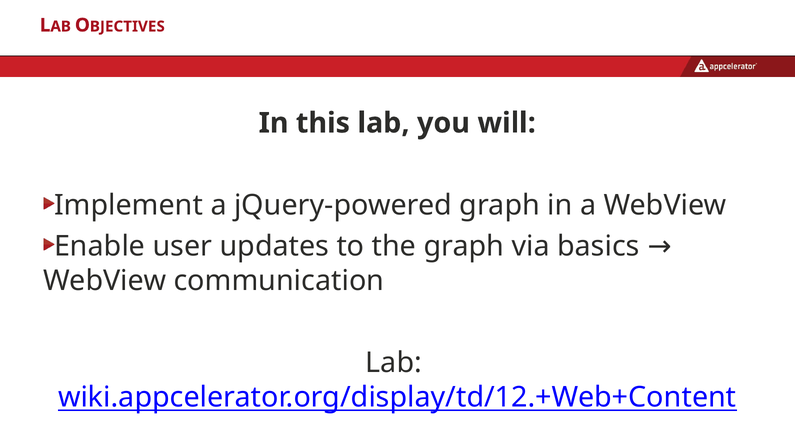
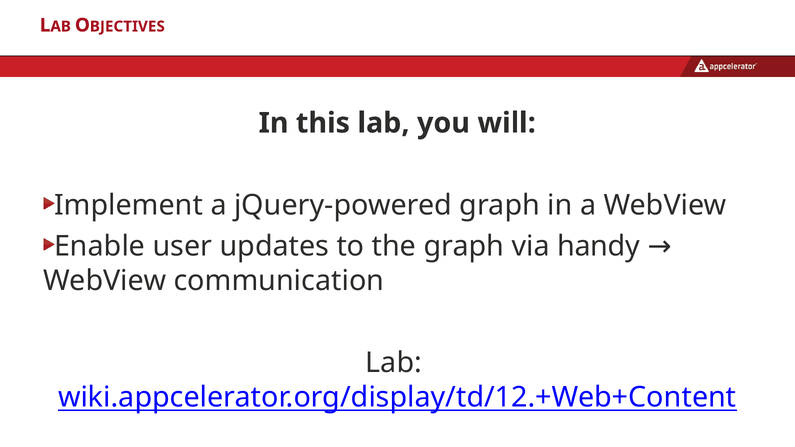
basics: basics -> handy (599, 246)
